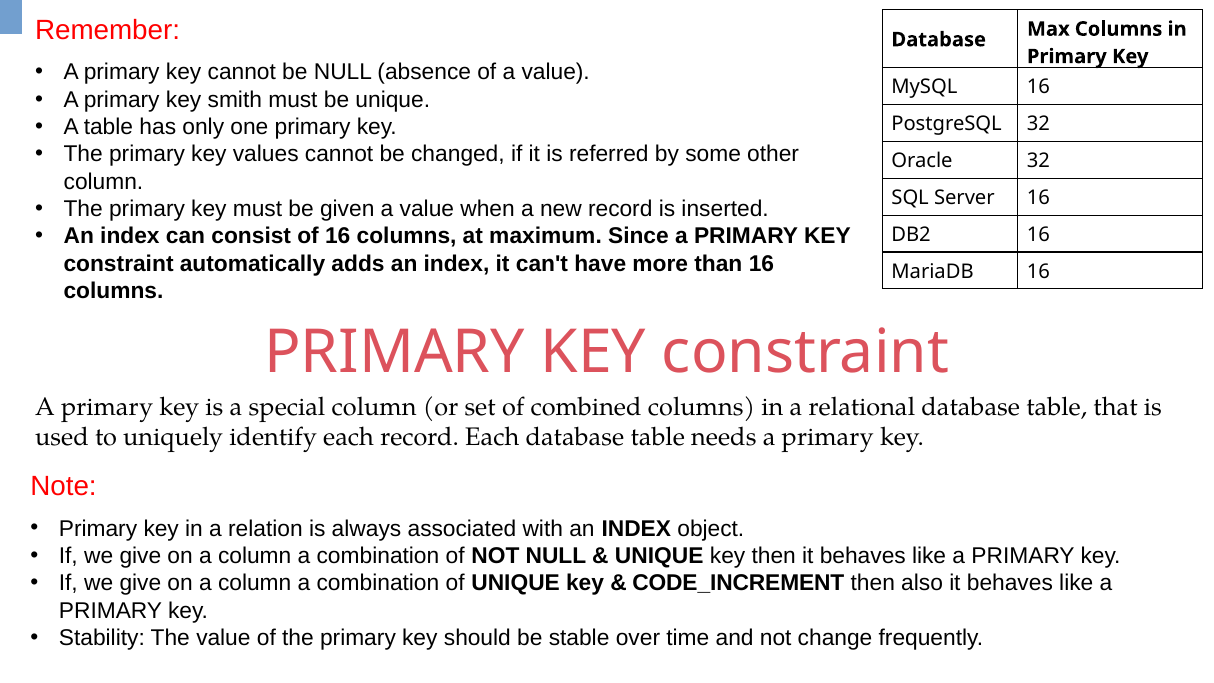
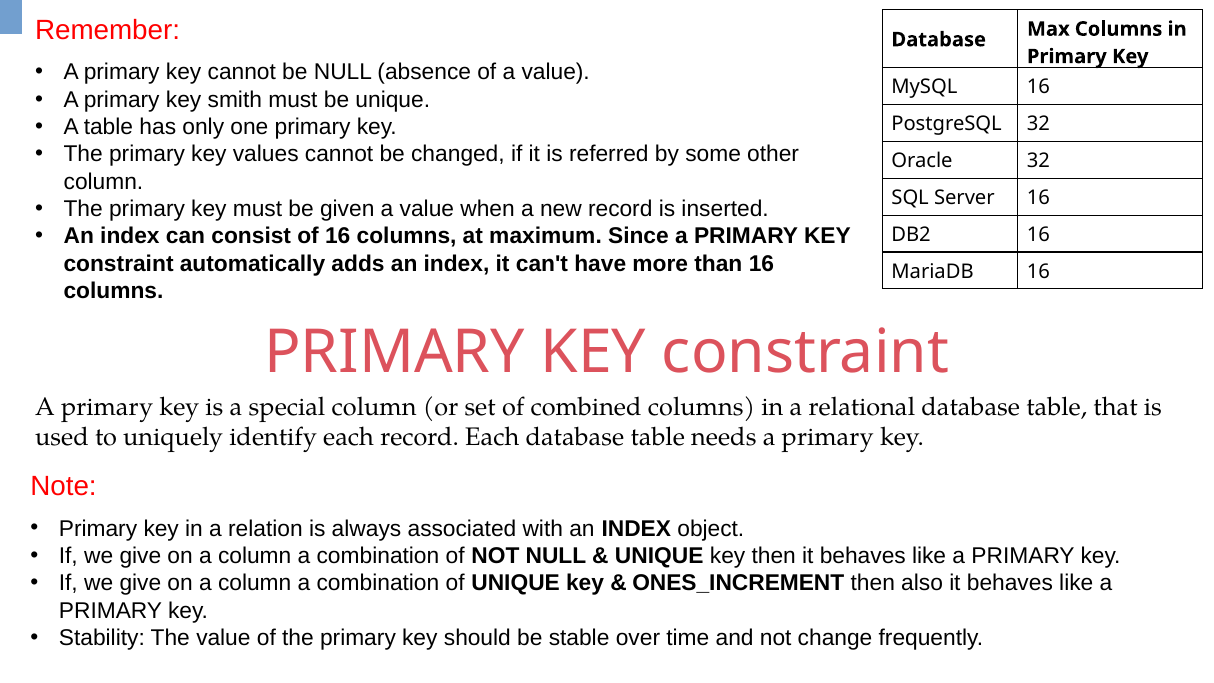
CODE_INCREMENT: CODE_INCREMENT -> ONES_INCREMENT (738, 583)
